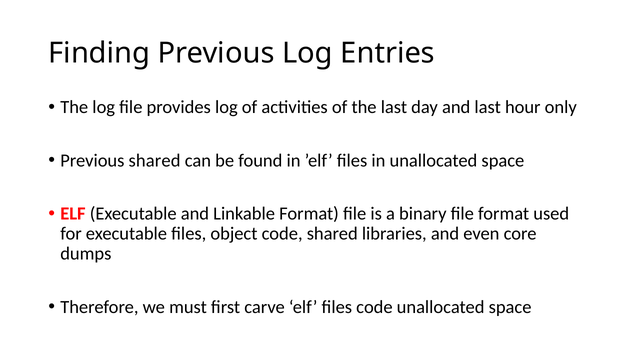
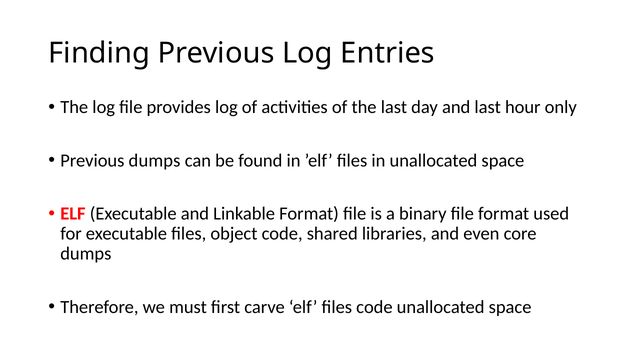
Previous shared: shared -> dumps (155, 161)
